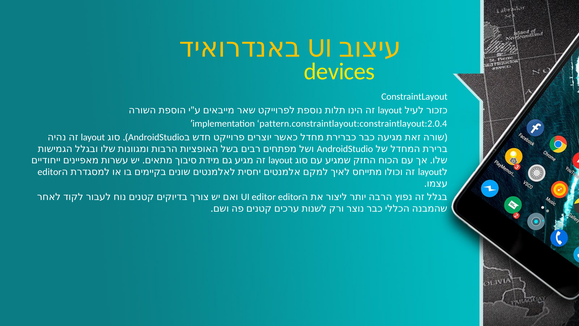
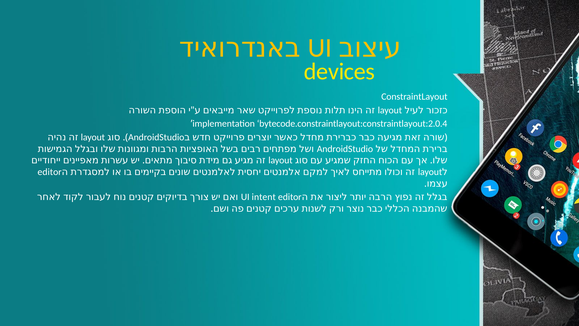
pattern.constraintlayout:constraintlayout:2.0.4: pattern.constraintlayout:constraintlayout:2.0.4 -> bytecode.constraintlayout:constraintlayout:2.0.4 (352, 124)
UI editor: editor -> intent (264, 197)
